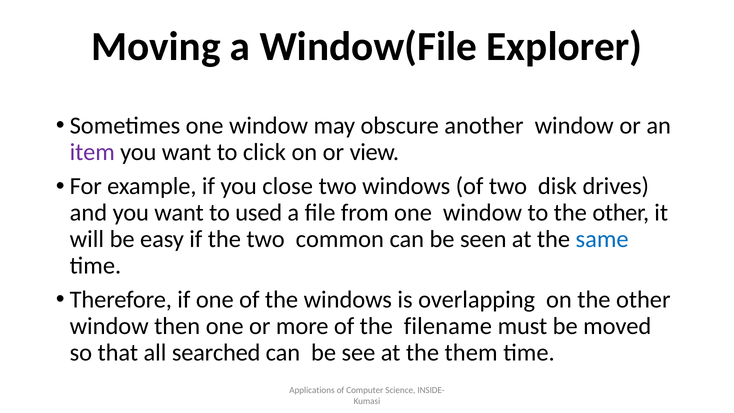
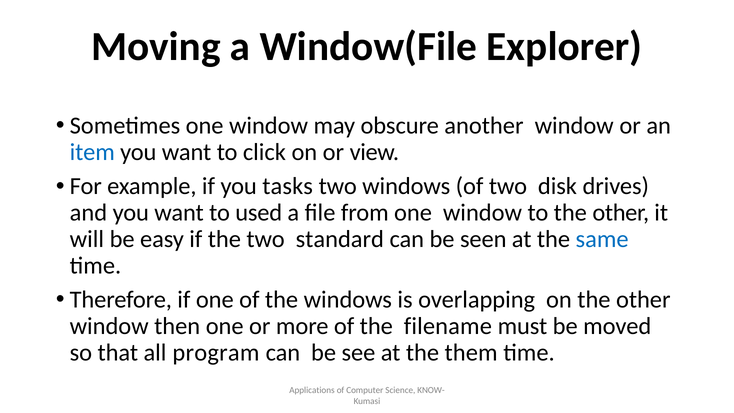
item colour: purple -> blue (92, 152)
close: close -> tasks (288, 186)
common: common -> standard (340, 239)
searched: searched -> program (216, 353)
INSIDE-: INSIDE- -> KNOW- (431, 390)
